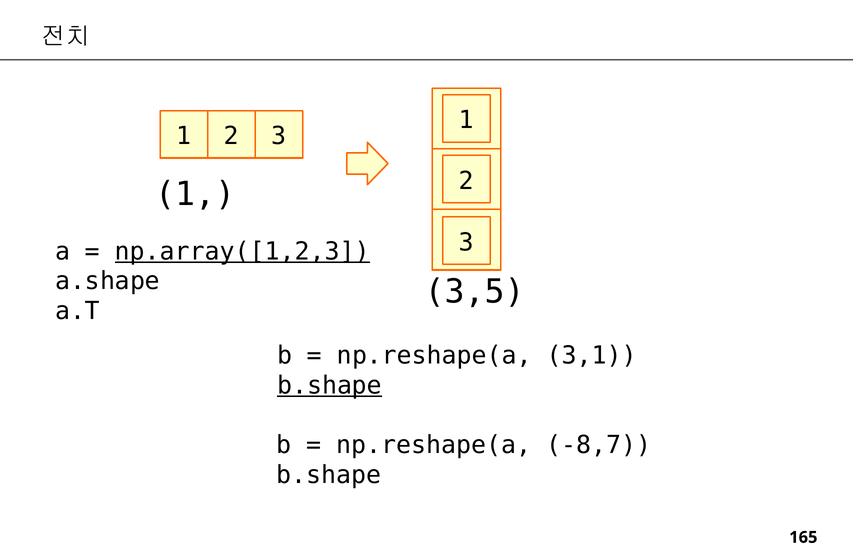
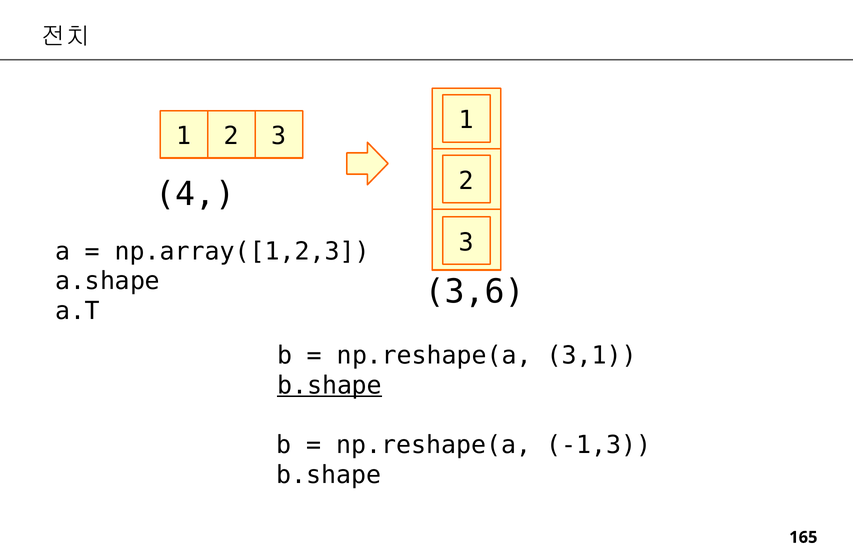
1: 1 -> 4 (195, 194)
np.array([1,2,3 underline: present -> none (242, 251)
3,5: 3,5 -> 3,6 (475, 292)
-8,7: -8,7 -> -1,3 (599, 445)
